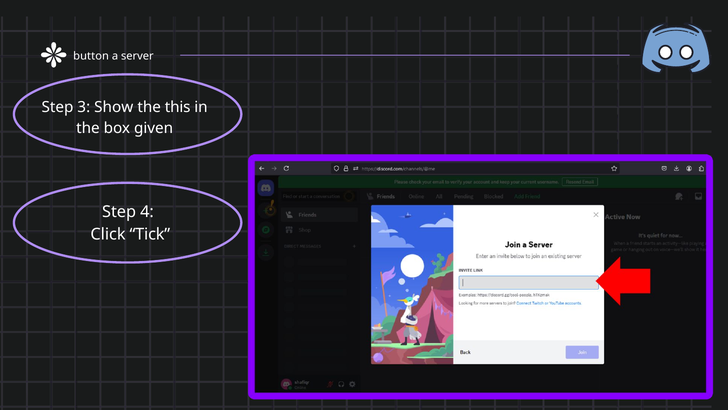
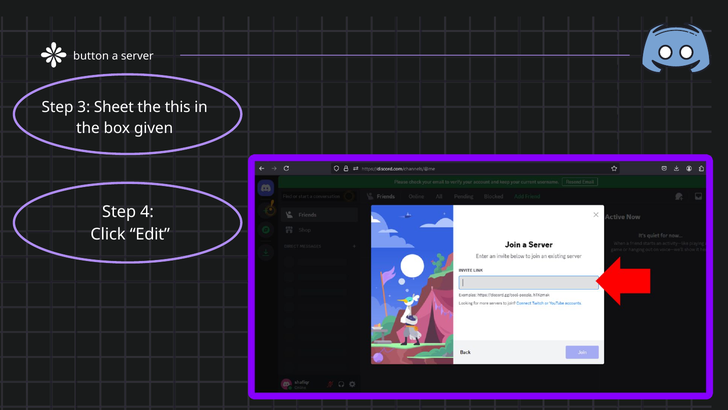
Show: Show -> Sheet (114, 107)
Tick: Tick -> Edit (150, 234)
